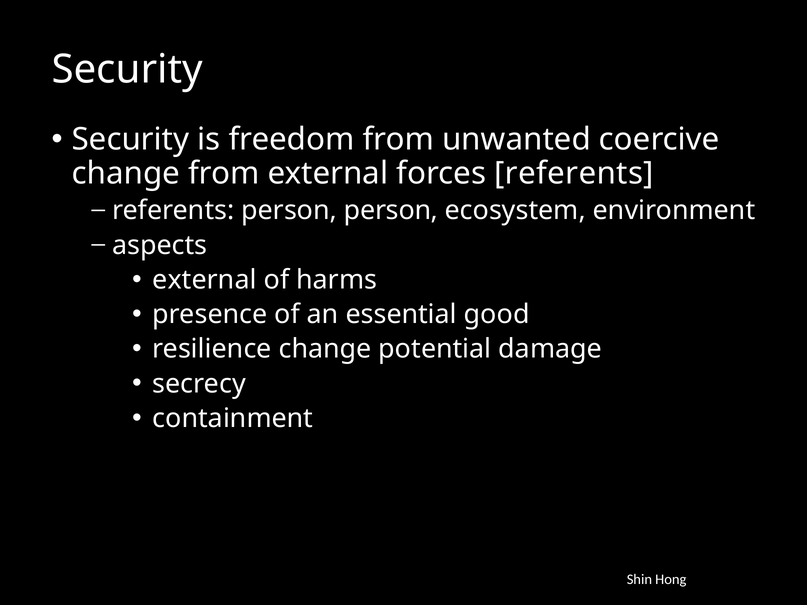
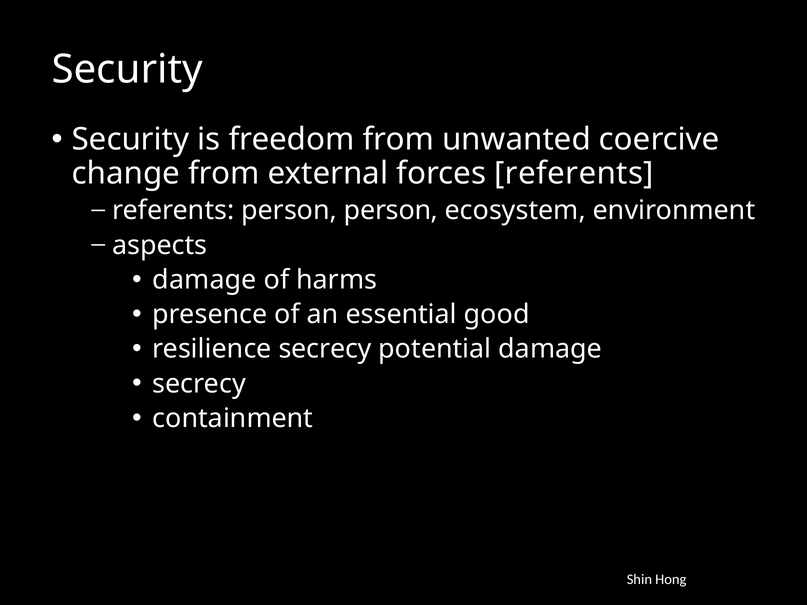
external: external -> damage (205, 280)
resilience change: change -> secrecy (325, 349)
